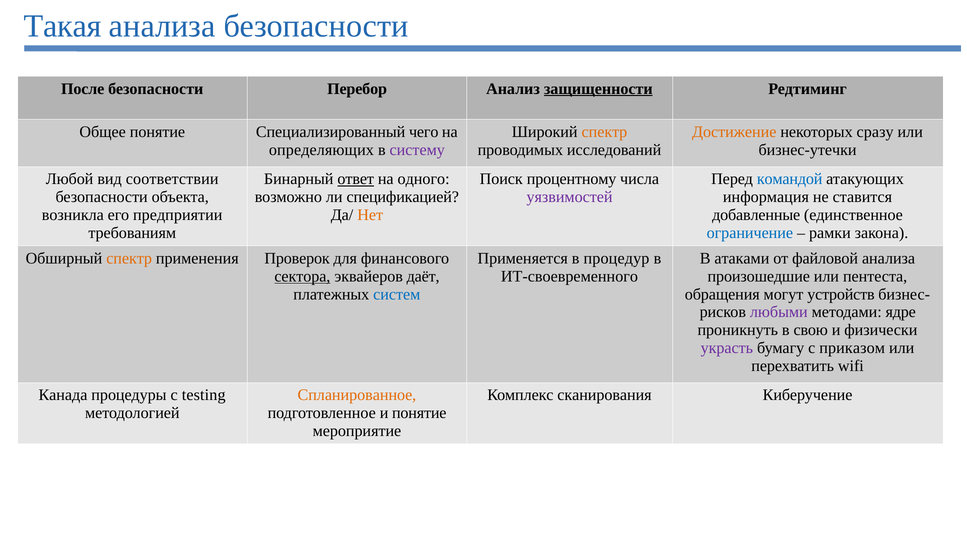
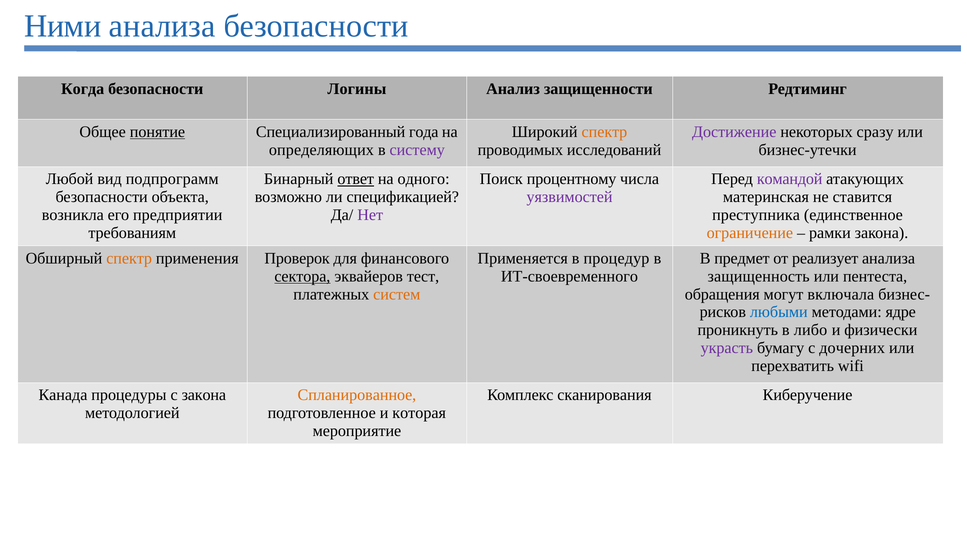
Такая: Такая -> Ними (63, 26)
После: После -> Когда (83, 89)
Перебор: Перебор -> Логины (357, 89)
защищенности underline: present -> none (598, 89)
понятие underline: none -> present (157, 132)
чего: чего -> года (424, 132)
Достижение colour: orange -> purple (734, 132)
соответствии: соответствии -> подпрограмм (172, 179)
командой colour: blue -> purple (790, 179)
информация: информация -> материнская (766, 197)
Нет colour: orange -> purple (370, 215)
добавленные: добавленные -> преступника (756, 215)
ограничение colour: blue -> orange (750, 233)
атаками: атаками -> предмет (742, 258)
файловой: файловой -> реализует (825, 258)
даёт: даёт -> тест (423, 276)
произошедшие: произошедшие -> защищенность (759, 276)
систем colour: blue -> orange (397, 294)
устройств: устройств -> включала (841, 294)
любыми colour: purple -> blue (779, 312)
свою: свою -> либо (811, 330)
приказом: приказом -> дочерних (852, 348)
с testing: testing -> закона (204, 395)
и понятие: понятие -> которая (419, 413)
